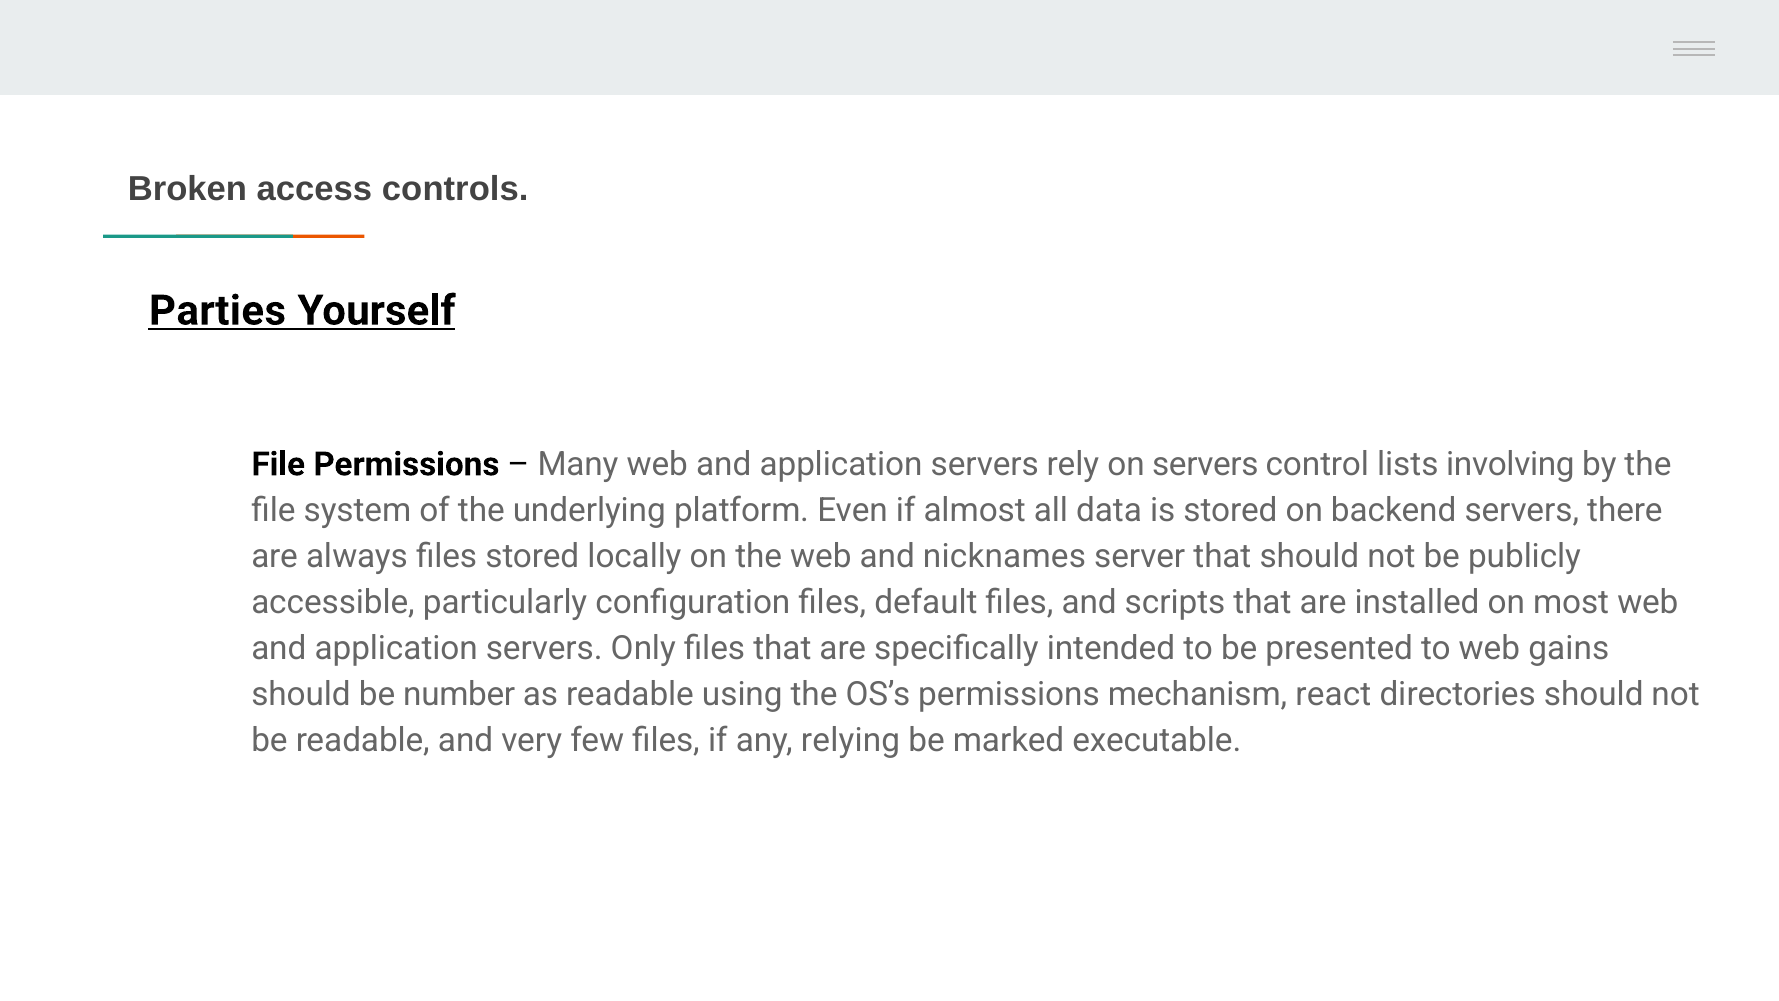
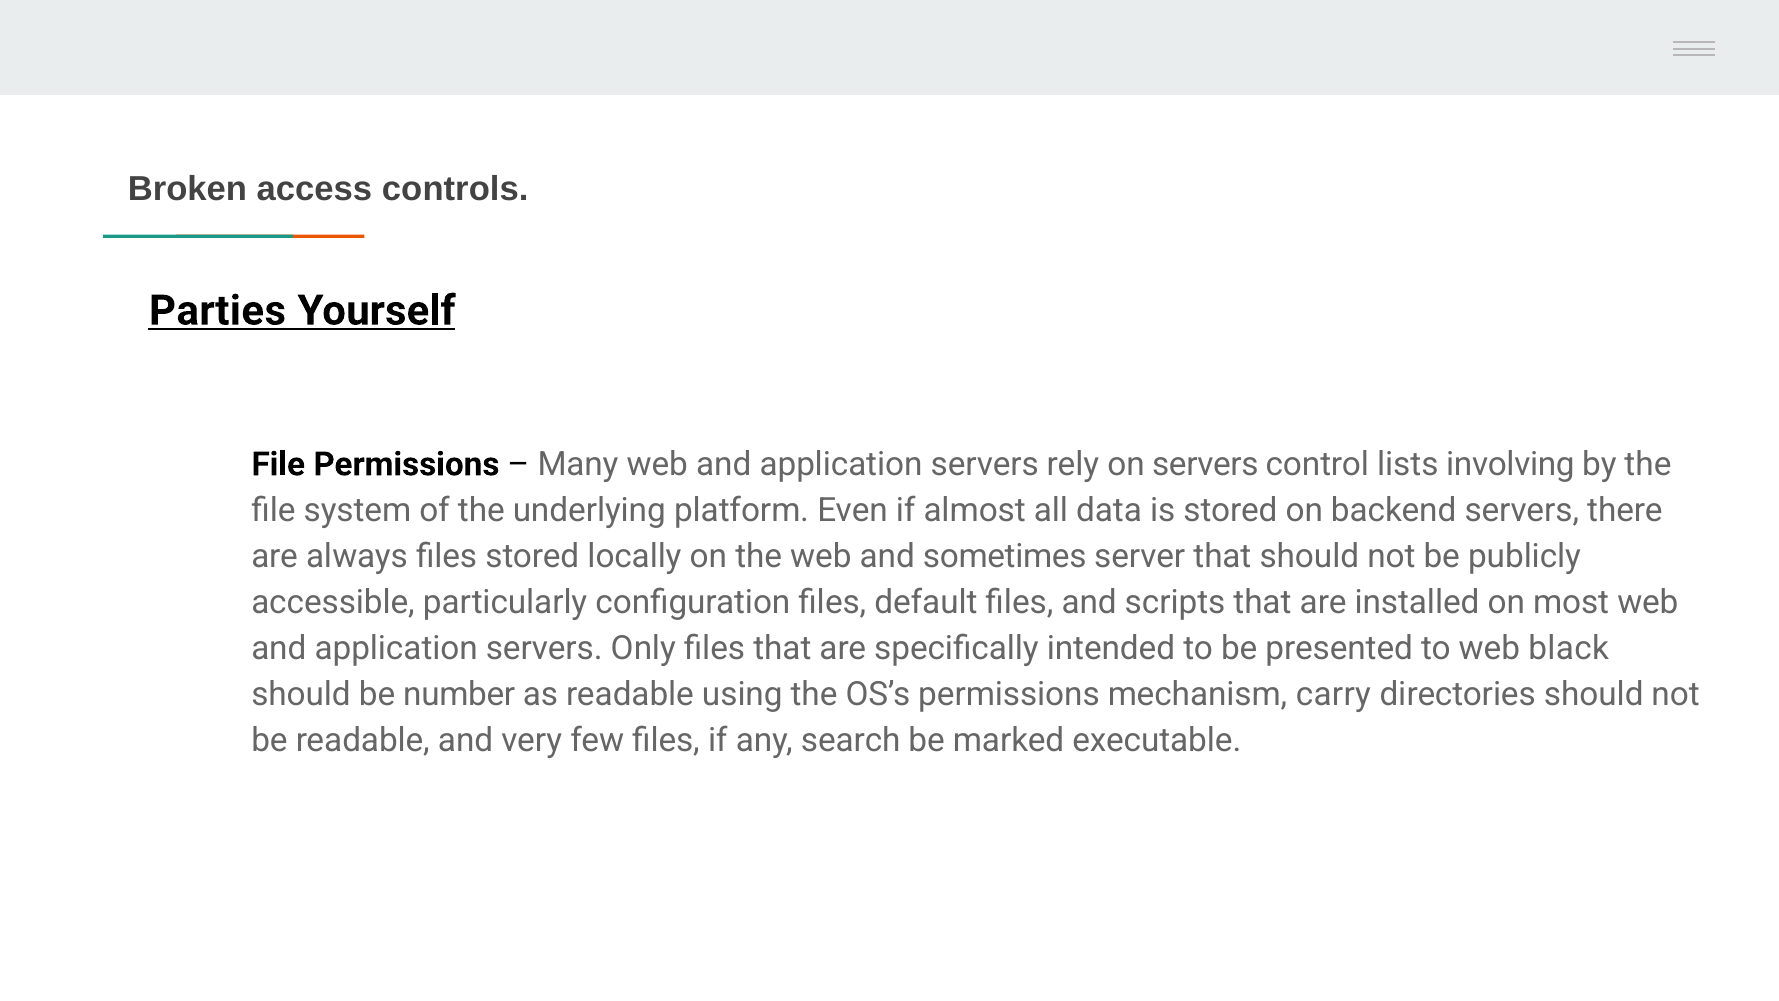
nicknames: nicknames -> sometimes (1005, 556)
gains: gains -> black (1569, 648)
react: react -> carry (1333, 694)
relying: relying -> search (851, 740)
